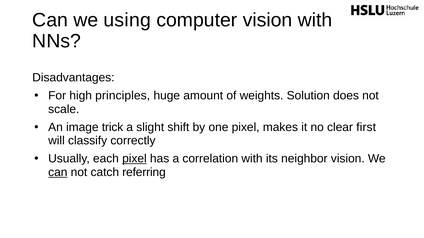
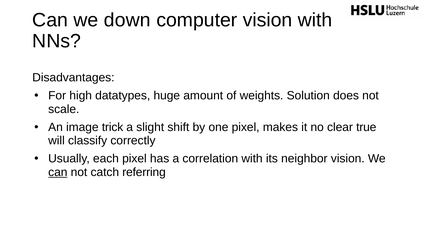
using: using -> down (127, 20)
principles: principles -> datatypes (123, 96)
first: first -> true (366, 127)
pixel underline: present -> none (134, 159)
